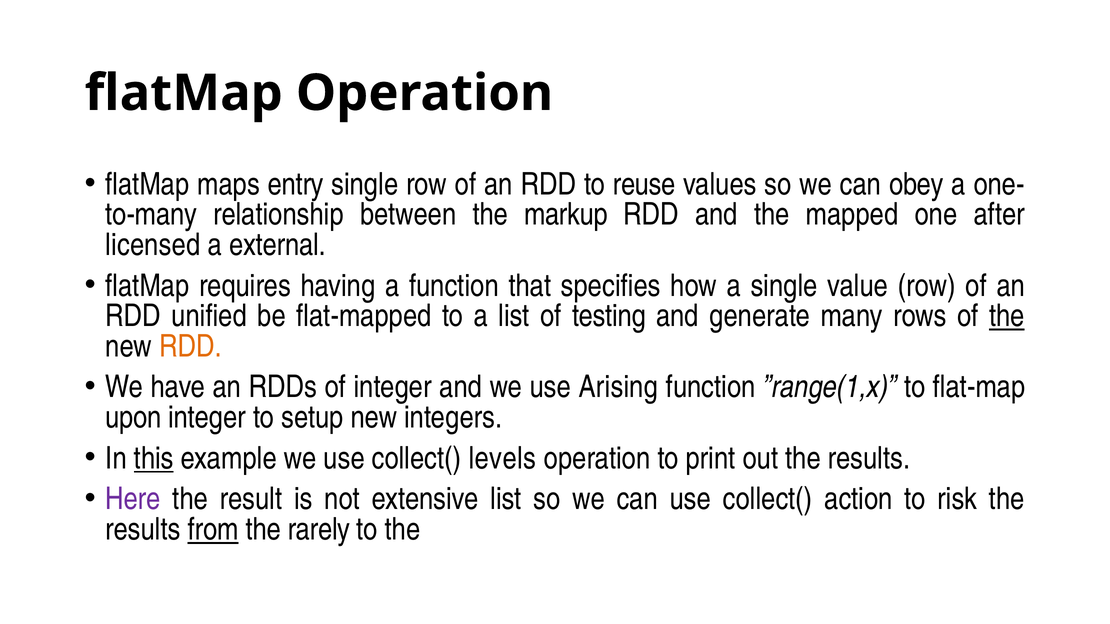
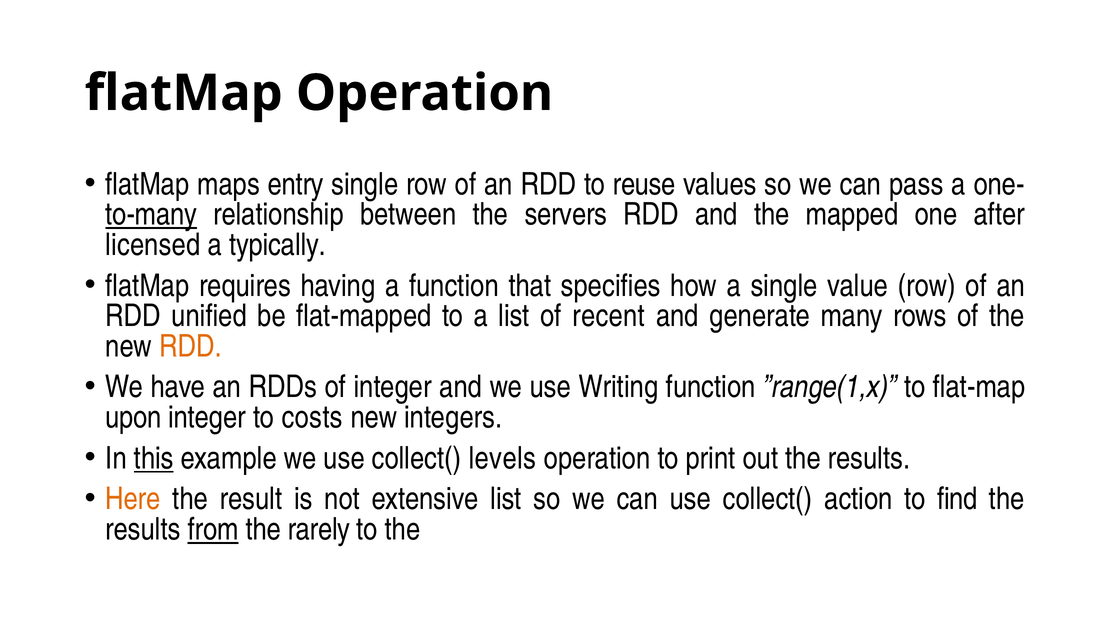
obey: obey -> pass (916, 184)
to-many underline: none -> present (151, 215)
markup: markup -> servers (566, 215)
external: external -> typically (277, 245)
testing: testing -> recent (609, 316)
the underline: present -> none (1007, 316)
Arising: Arising -> Writing (618, 387)
setup: setup -> costs (312, 418)
Here colour: purple -> orange (133, 499)
risk: risk -> find (957, 499)
